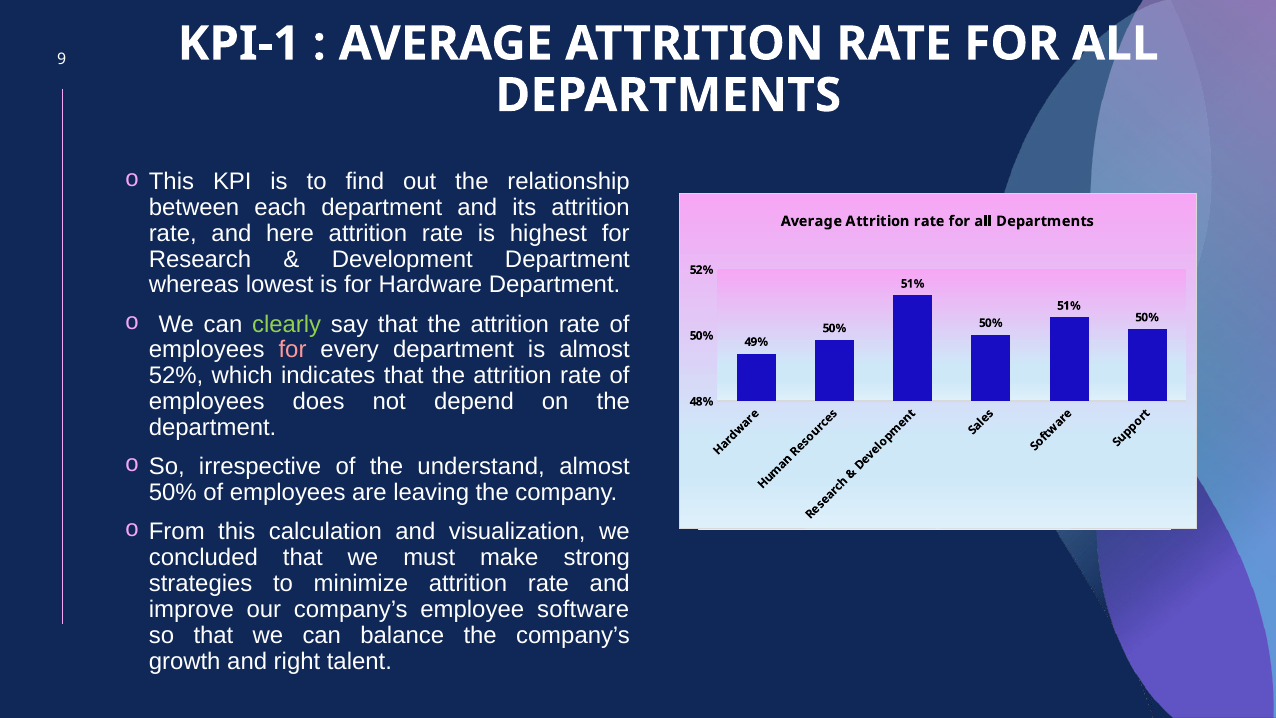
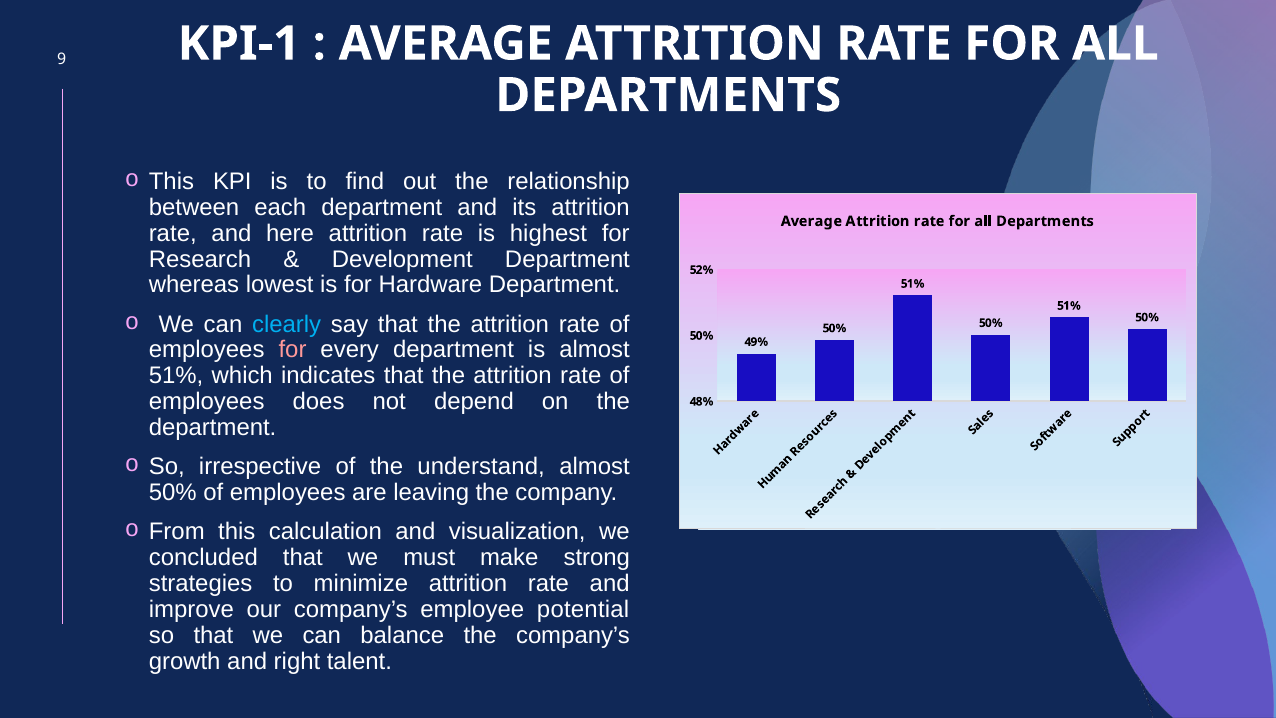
clearly colour: light green -> light blue (287, 324)
52%: 52% -> 51% (176, 376)
software: software -> potential (583, 609)
